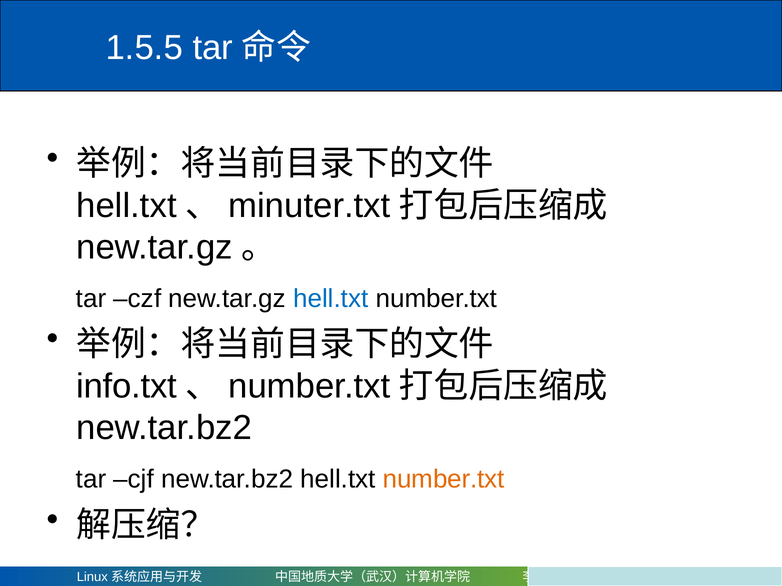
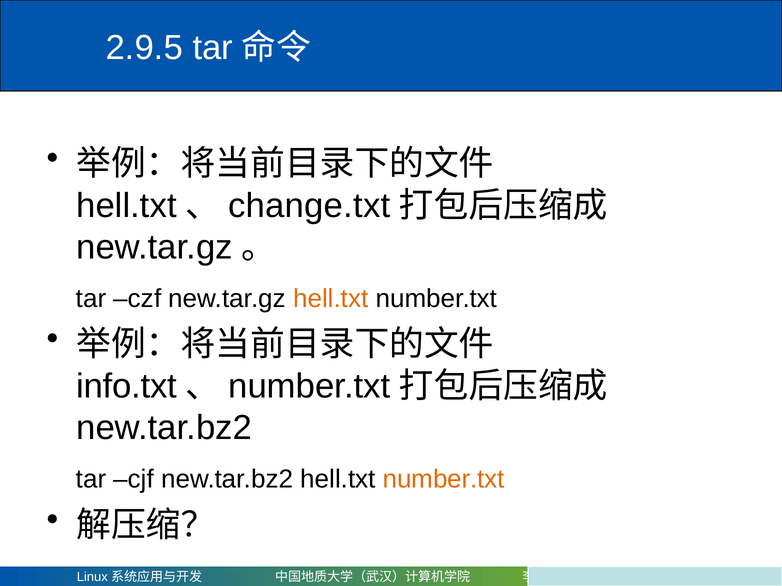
1.5.5: 1.5.5 -> 2.9.5 (144, 48)
minuter.txt: minuter.txt -> change.txt (309, 206)
hell.txt colour: blue -> orange (331, 299)
